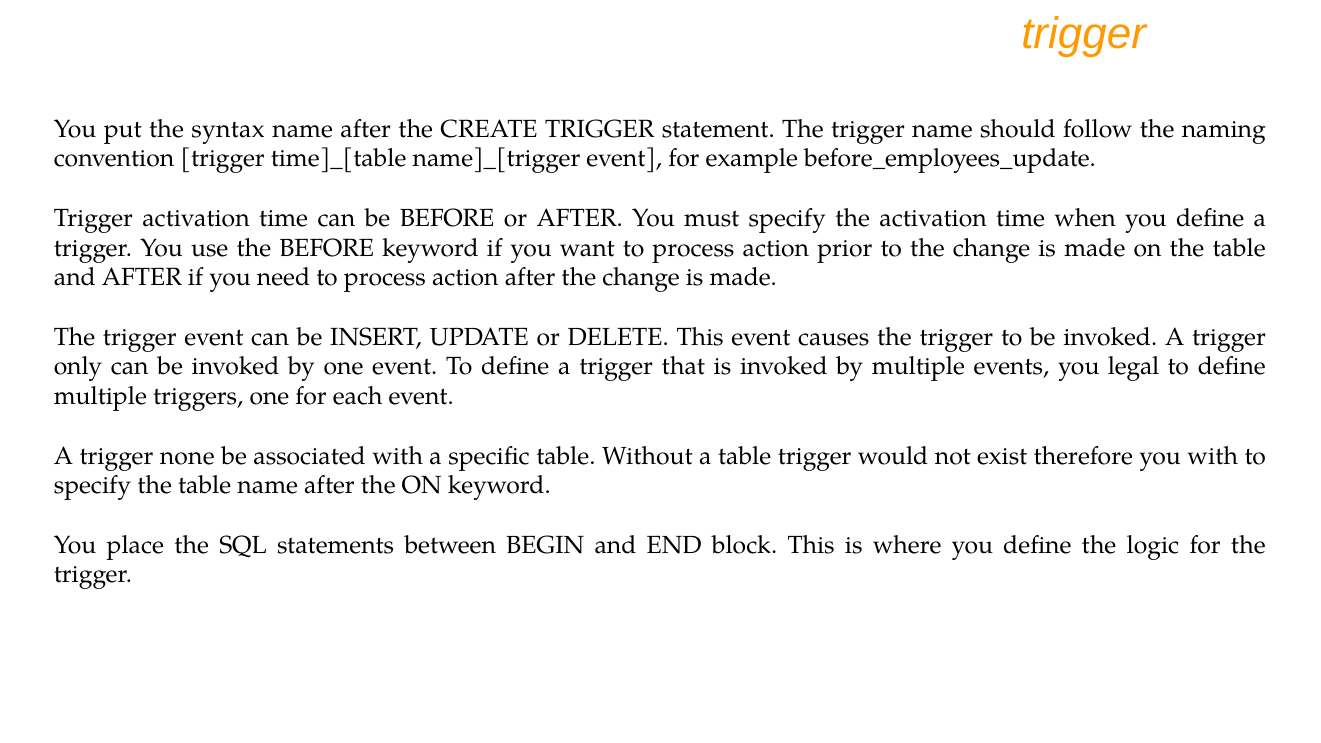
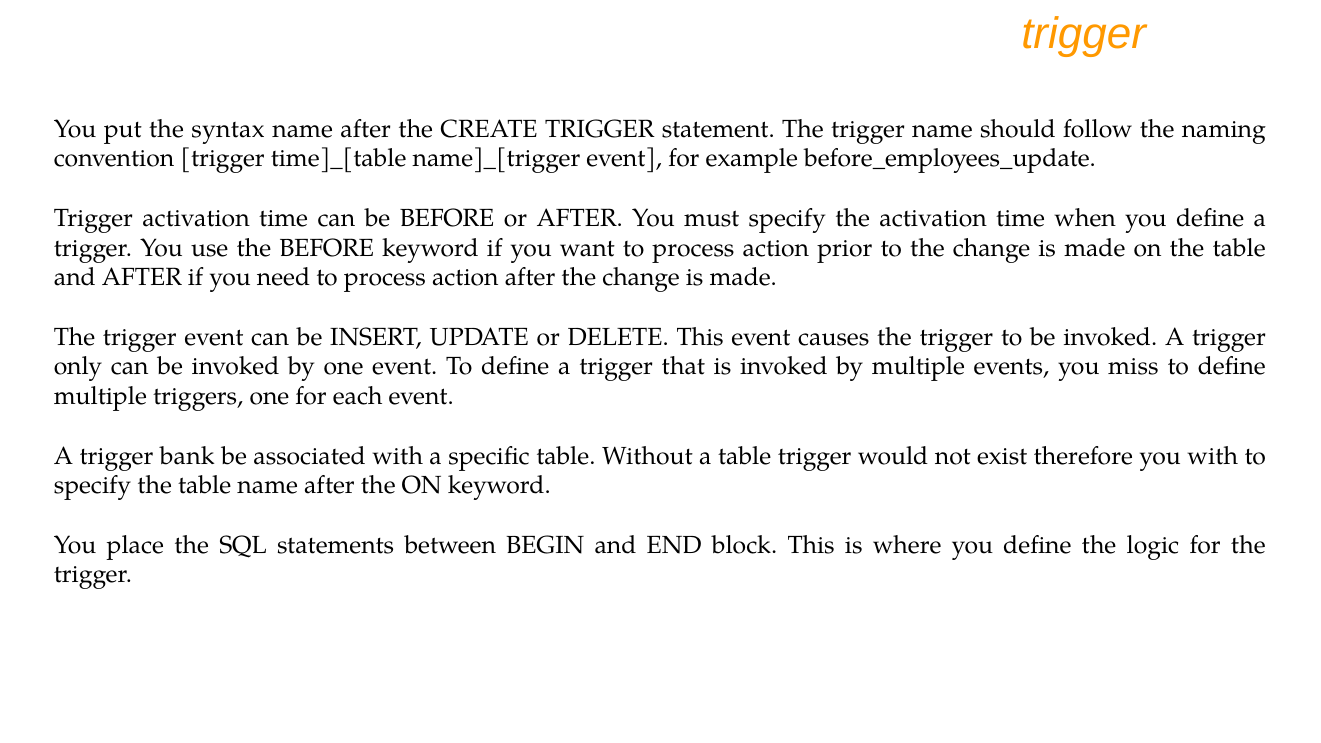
legal: legal -> miss (1133, 367)
none: none -> bank (187, 456)
